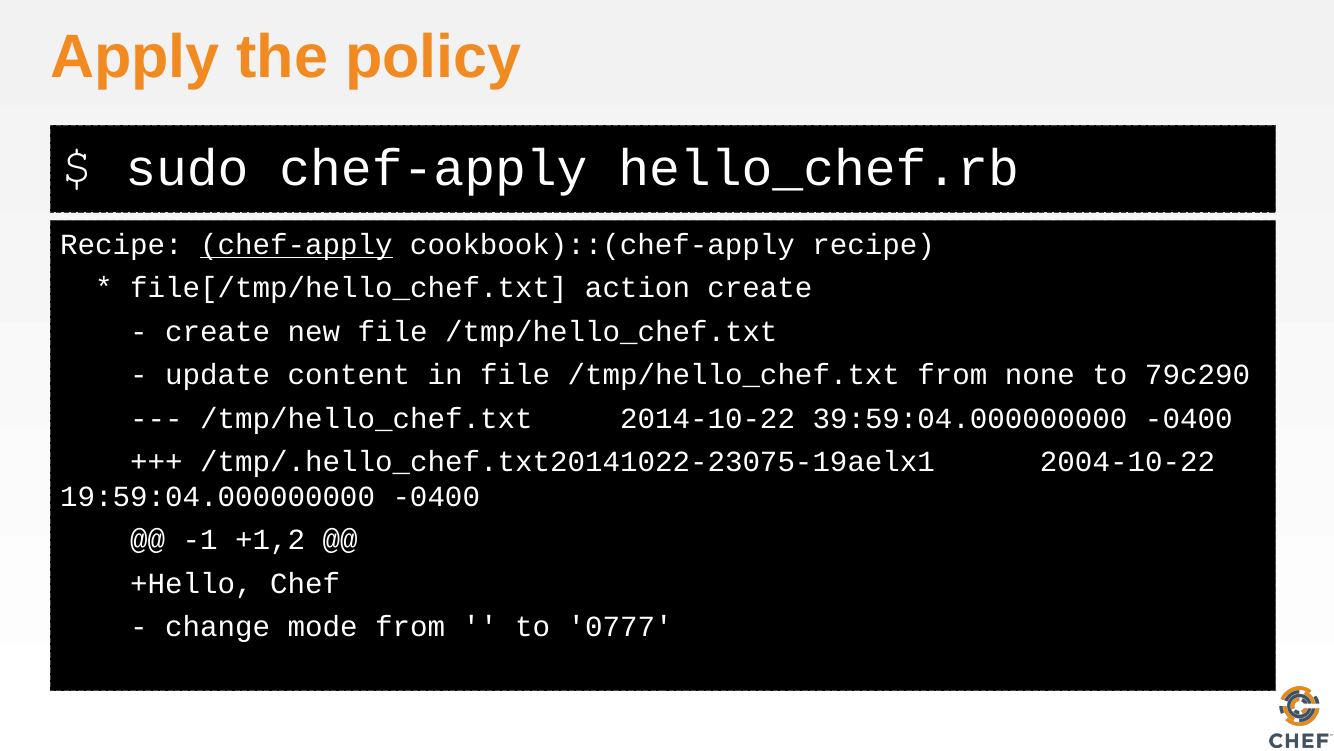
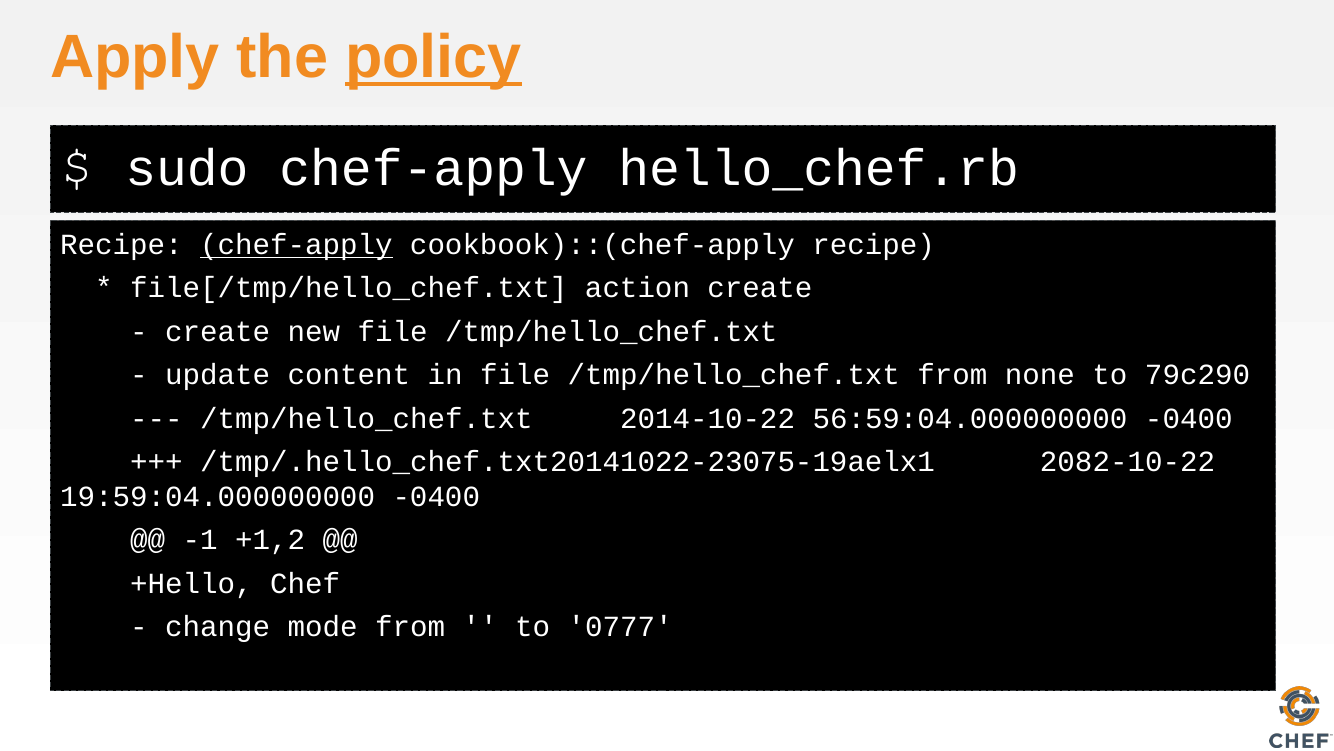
policy underline: none -> present (433, 58)
39:59:04.000000000: 39:59:04.000000000 -> 56:59:04.000000000 (970, 418)
2004-10-22: 2004-10-22 -> 2082-10-22 (1128, 462)
